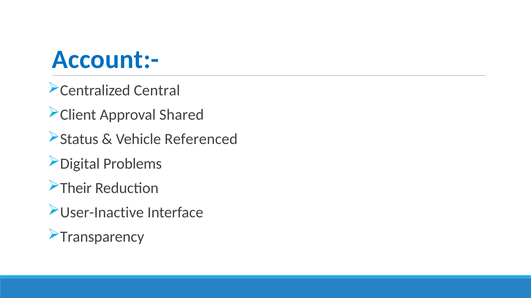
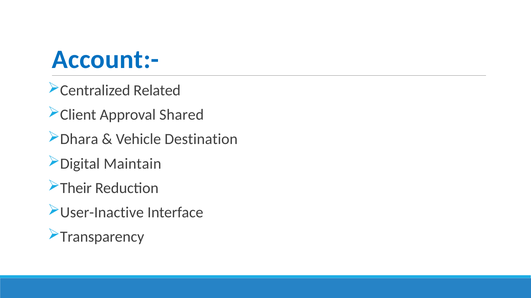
Central: Central -> Related (157, 91)
Status: Status -> Dhara (79, 140)
Referenced: Referenced -> Destination (201, 140)
Problems: Problems -> Maintain (132, 164)
